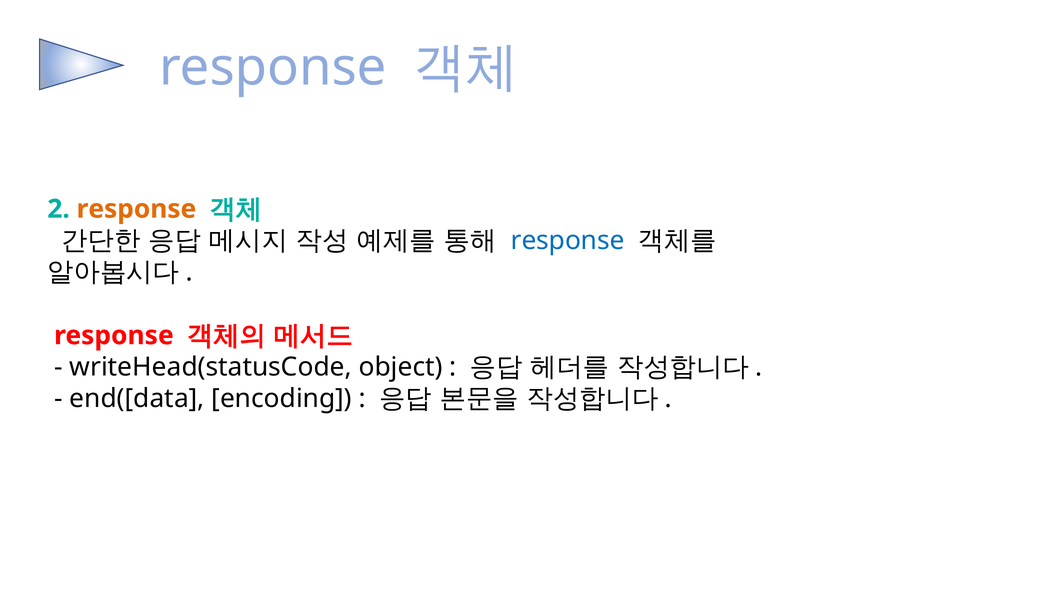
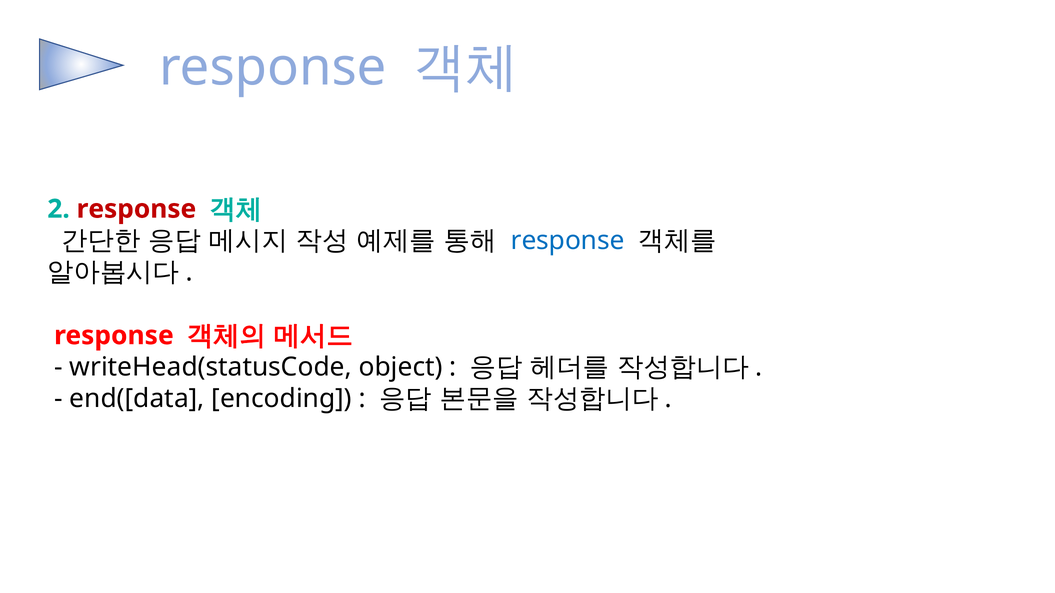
response colour: orange -> red (136, 209)
